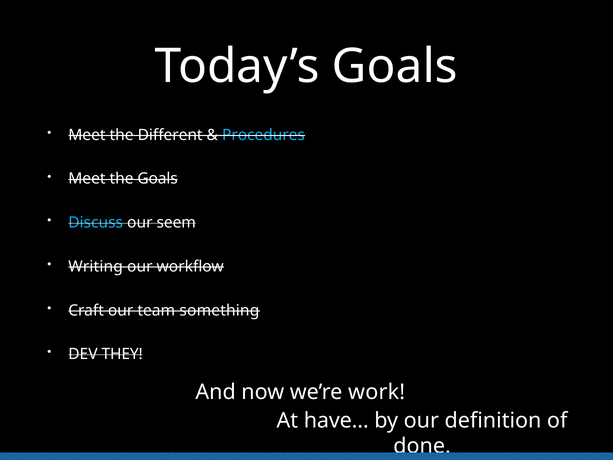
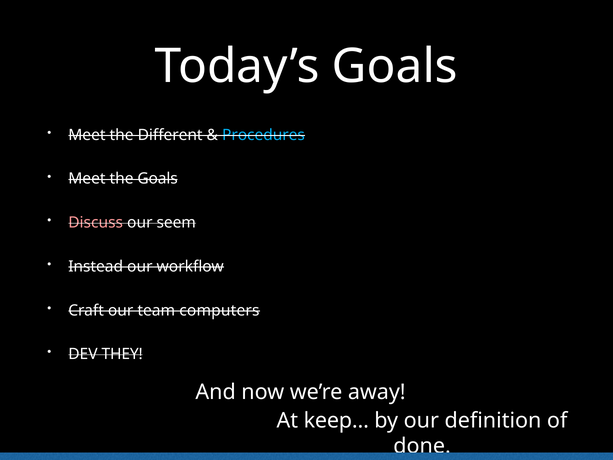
Discuss colour: light blue -> pink (96, 223)
Writing: Writing -> Instead (96, 266)
something: something -> computers (219, 310)
work: work -> away (377, 392)
have…: have… -> keep… (336, 420)
